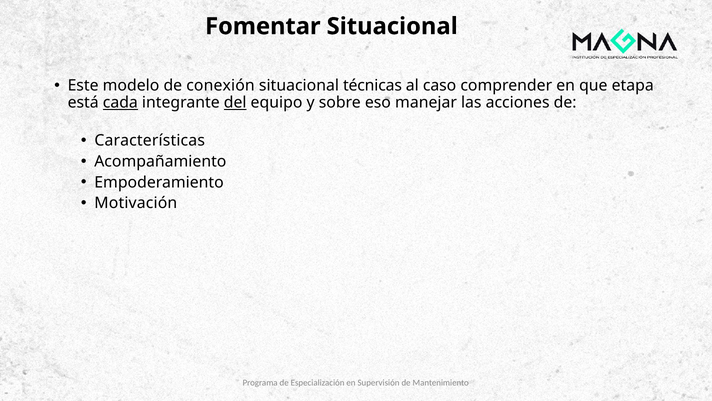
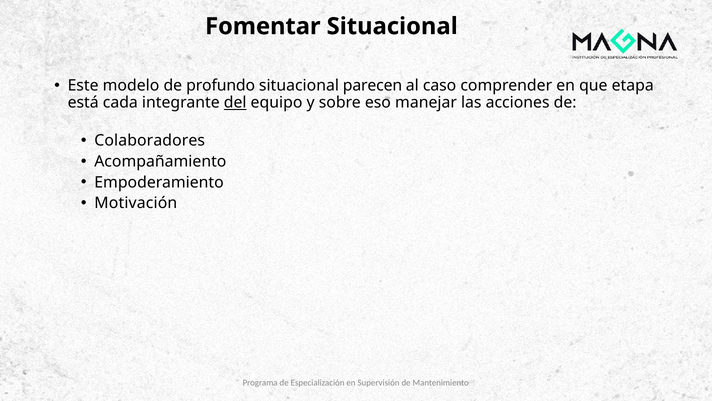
conexión: conexión -> profundo (221, 85)
técnicas: técnicas -> parecen (372, 85)
cada underline: present -> none (120, 103)
Características: Características -> Colaboradores (150, 140)
